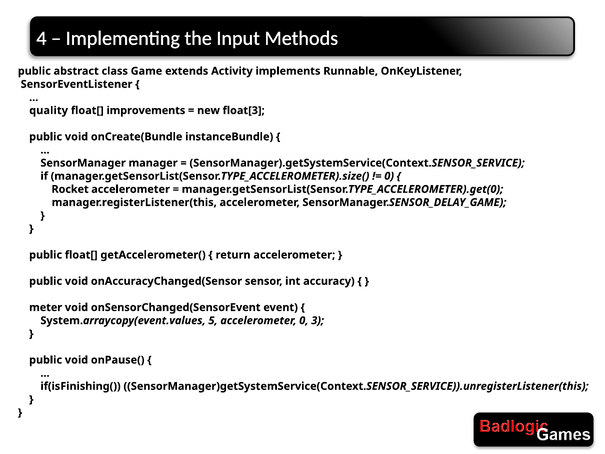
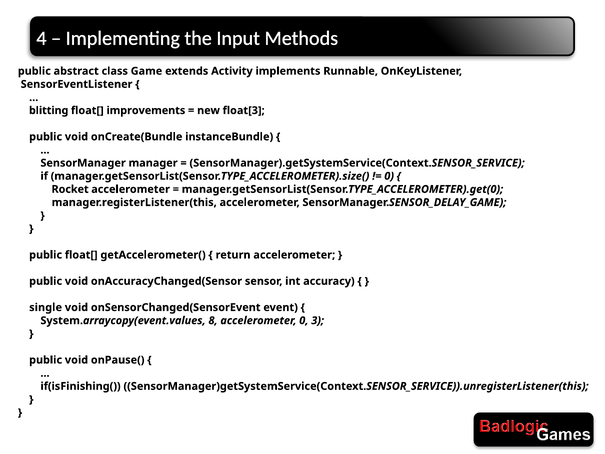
quality: quality -> blitting (49, 110)
meter: meter -> single (46, 307)
5: 5 -> 8 (213, 320)
